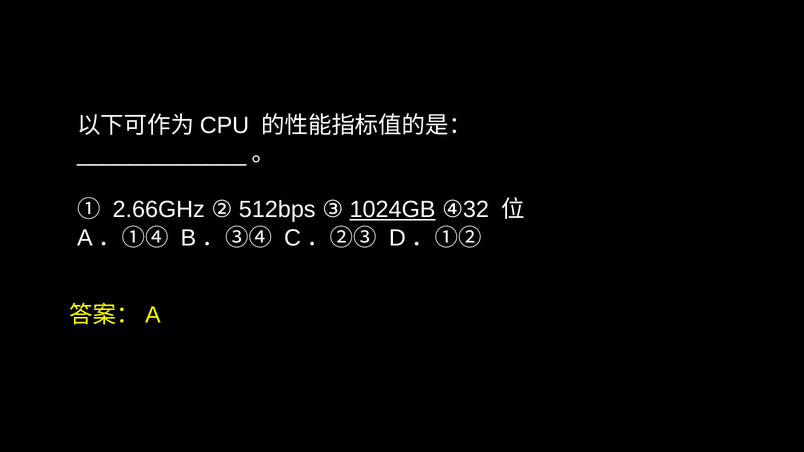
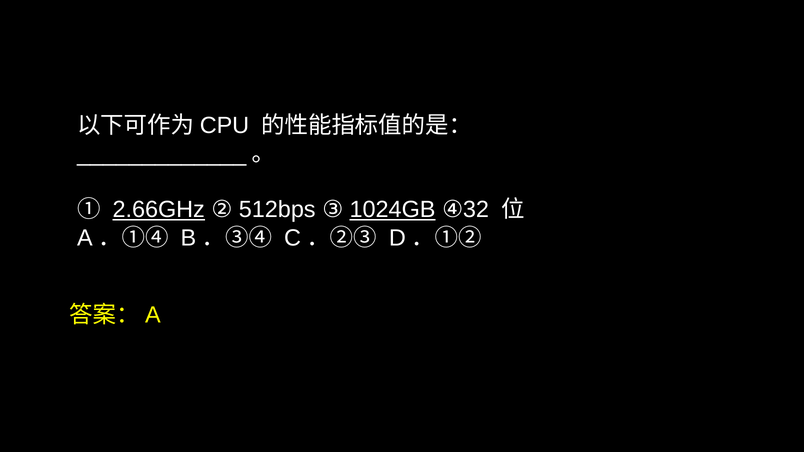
2.66GHz underline: none -> present (159, 210)
